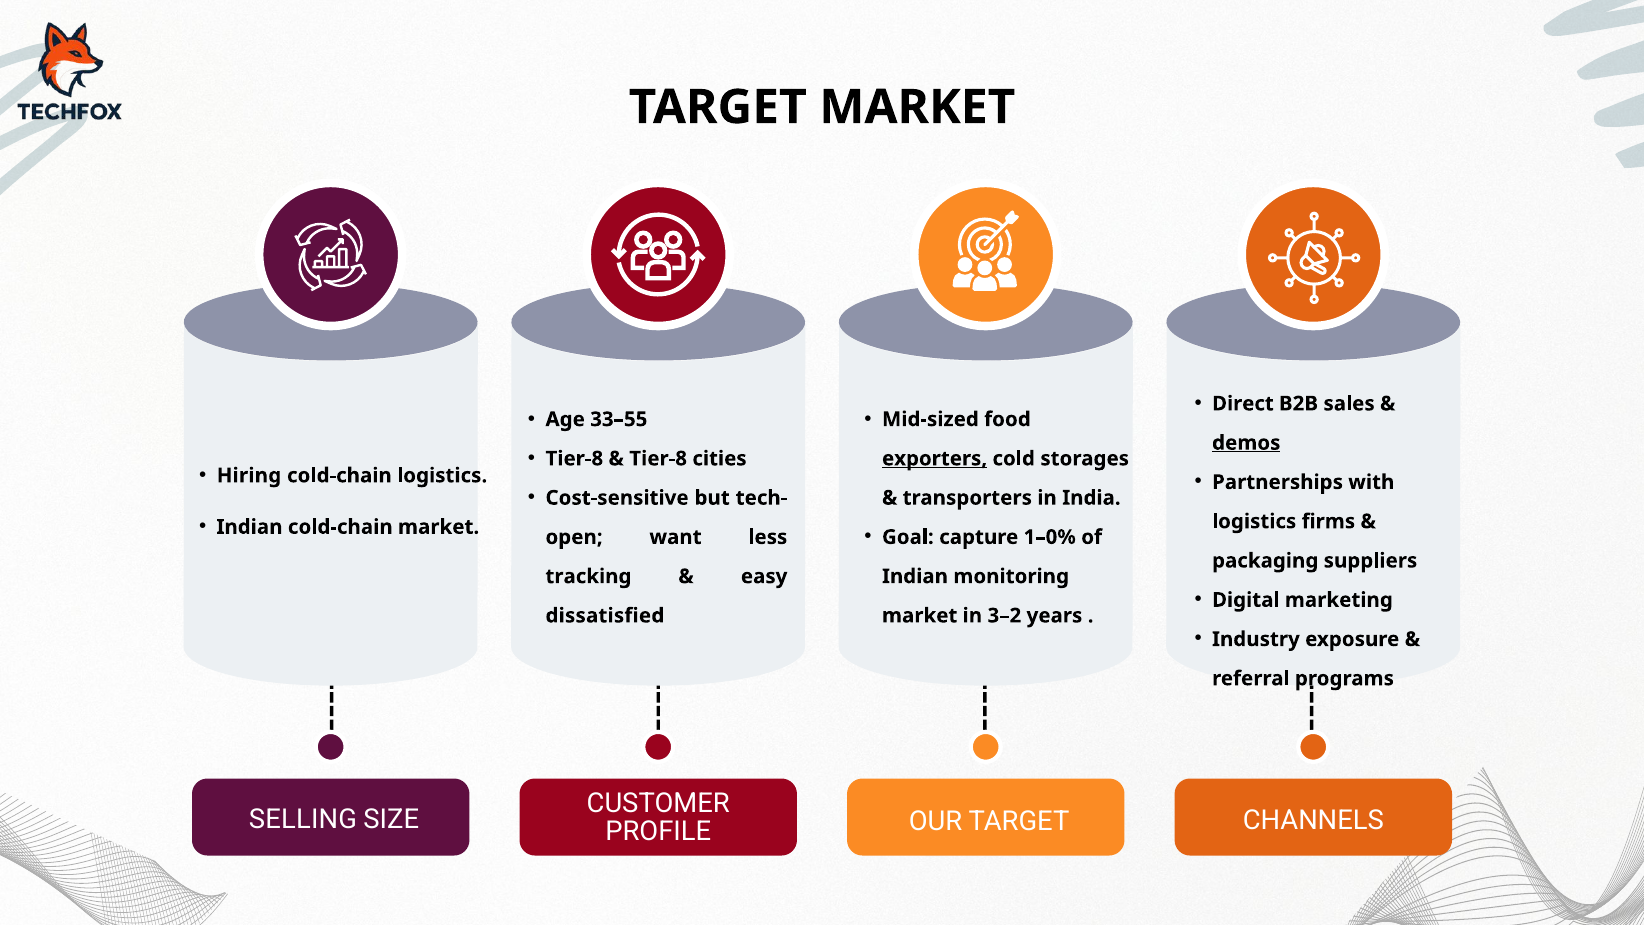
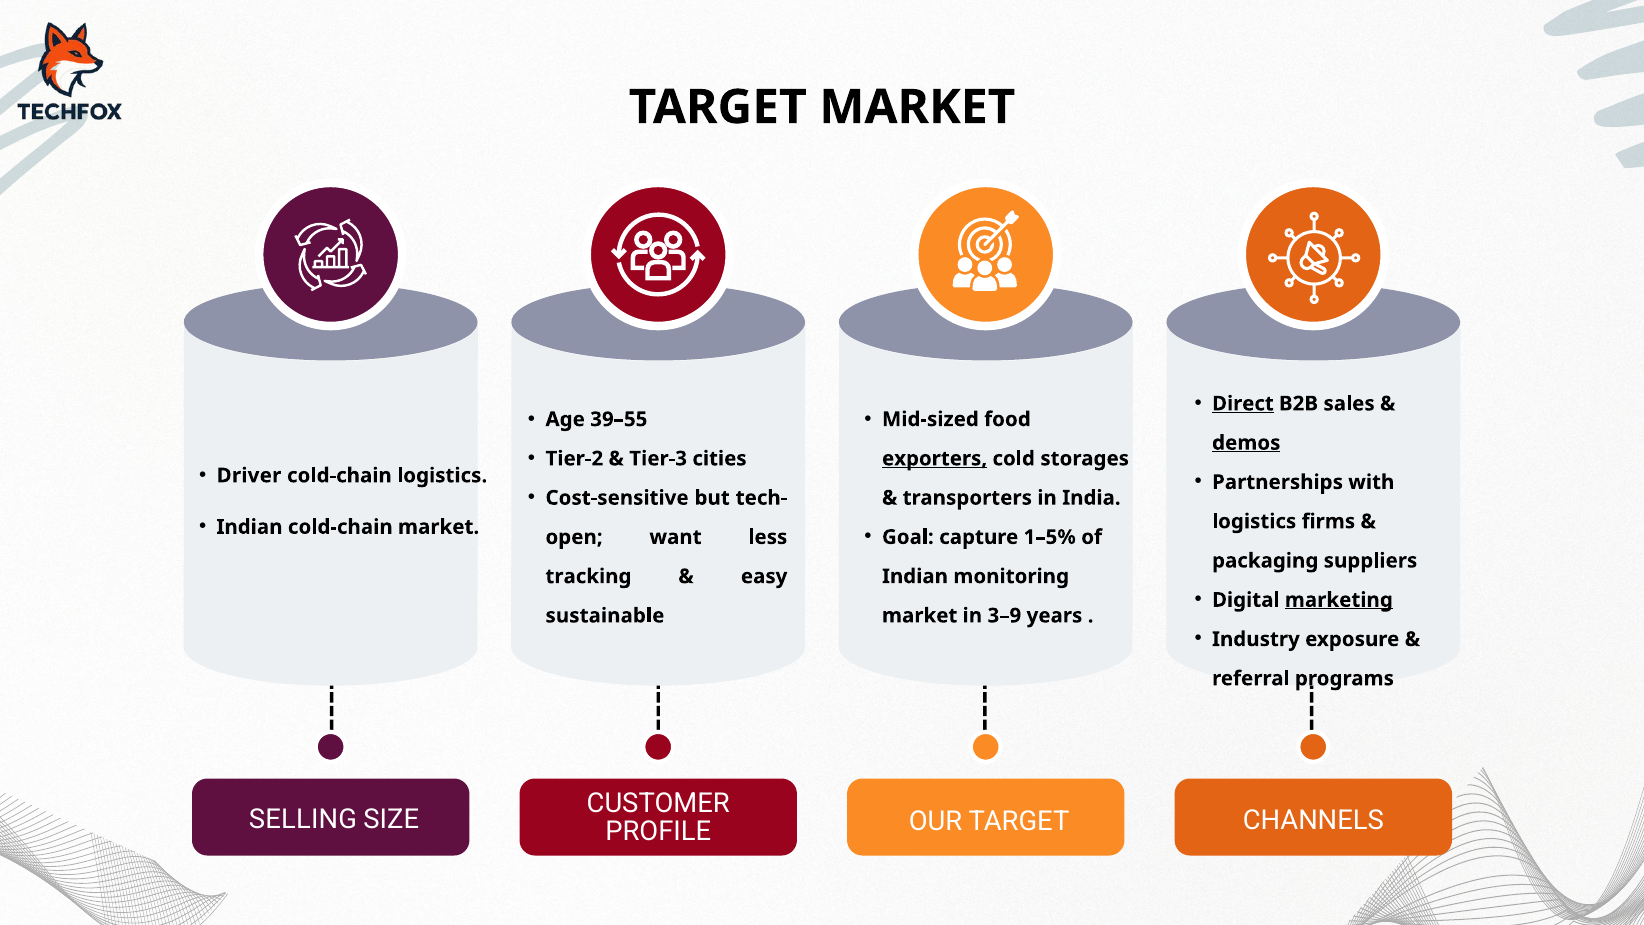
Direct underline: none -> present (1243, 404)
33–55: 33–55 -> 39–55 (619, 419)
Tier-8: Tier-8 -> Tier-2 (574, 459)
Tier-8: Tier-8 -> Tier-3 (658, 459)
Hiring: Hiring -> Driver (249, 475)
1–0%: 1–0% -> 1–5% (1050, 537)
marketing underline: none -> present (1339, 600)
dissatisfied: dissatisfied -> sustainable (605, 616)
3–2: 3–2 -> 3–9 (1004, 616)
